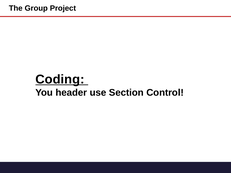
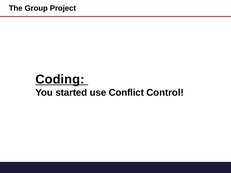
header: header -> started (71, 93)
Section: Section -> Conflict (126, 93)
